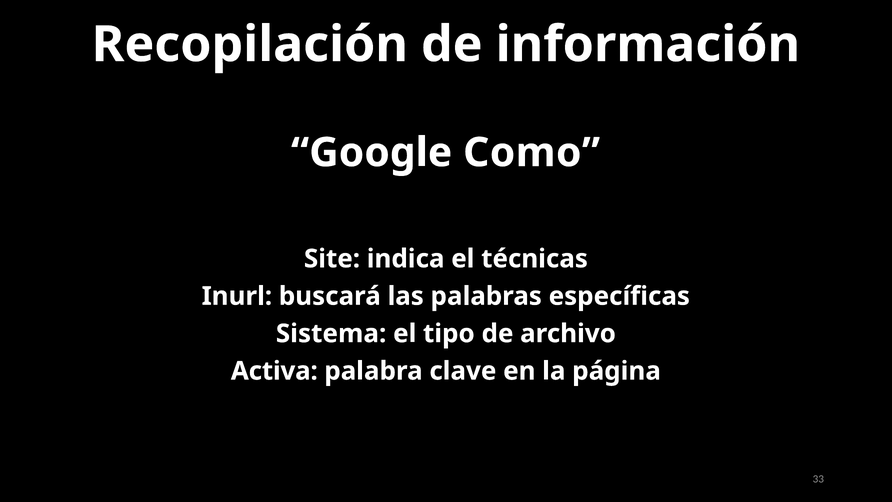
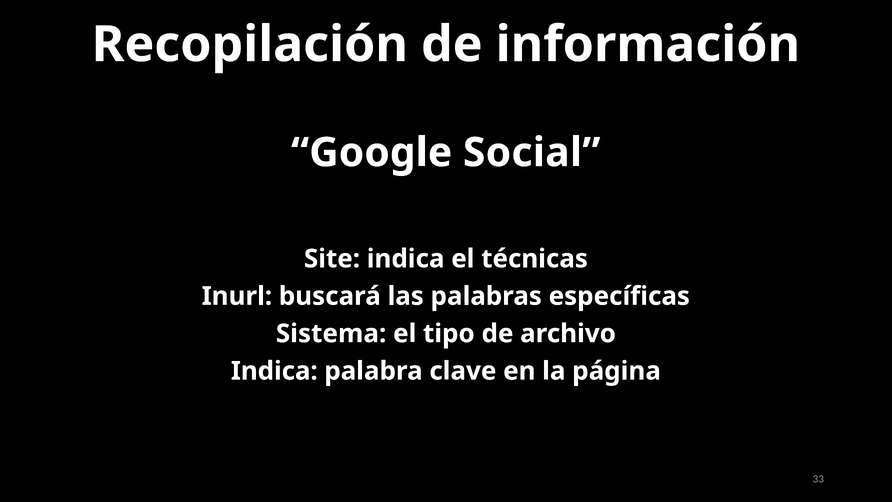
Como: Como -> Social (532, 153)
Activa: Activa -> Indica (274, 371)
